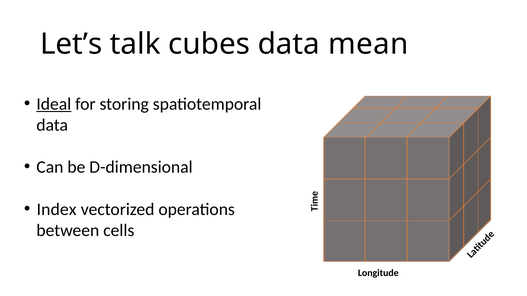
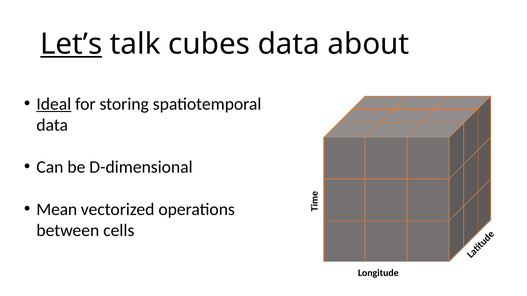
Let’s underline: none -> present (71, 44)
mean: mean -> about (368, 44)
Index: Index -> Mean (57, 210)
